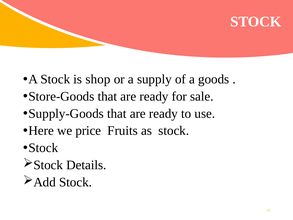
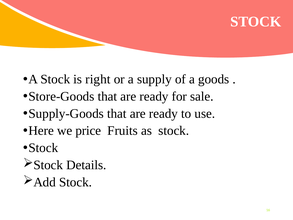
shop: shop -> right (98, 79)
